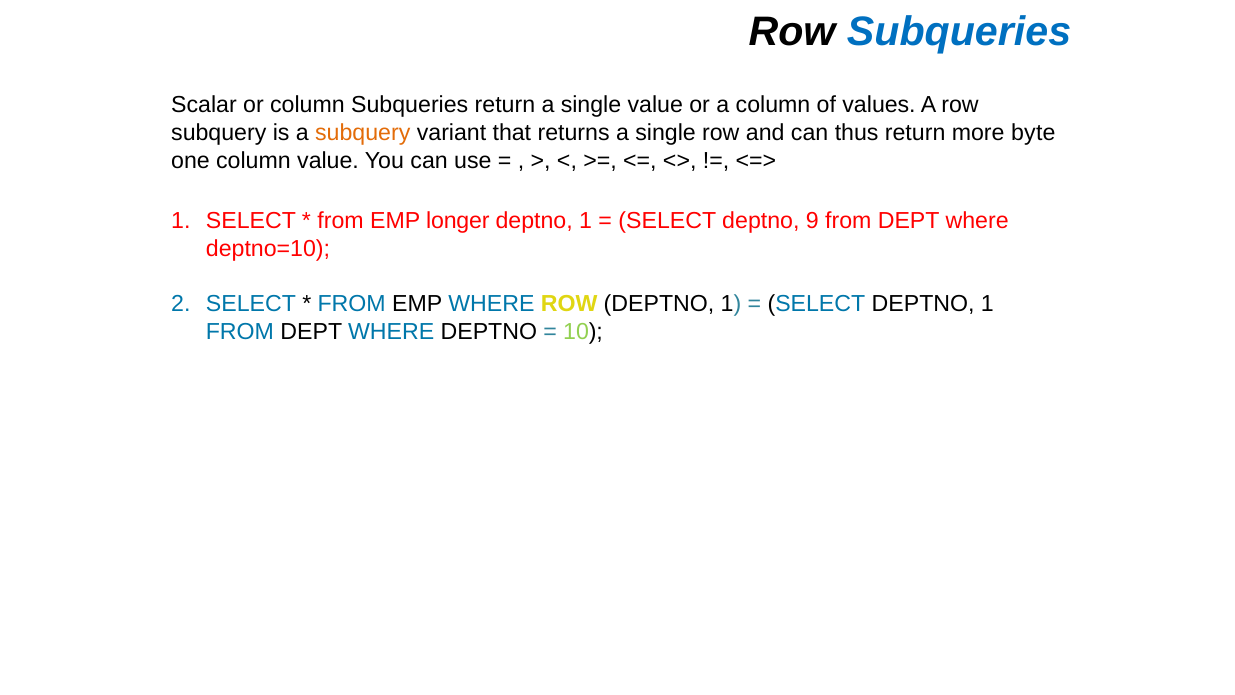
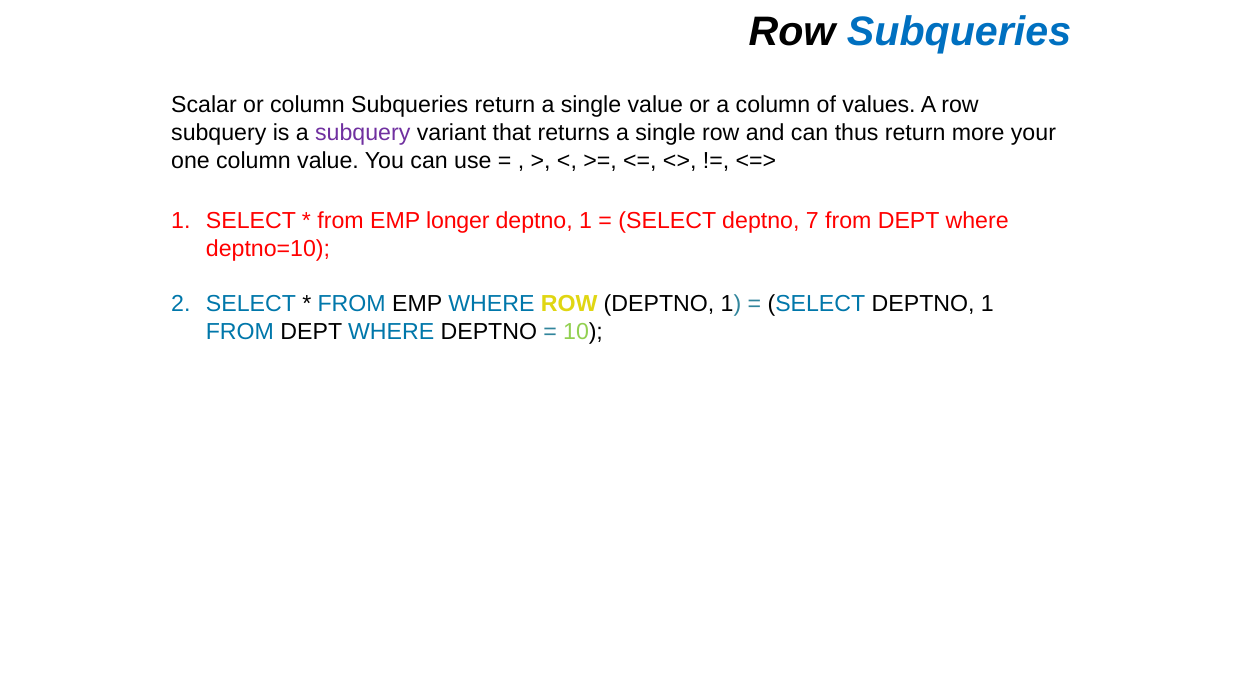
subquery colour: orange -> purple (363, 133)
byte: byte -> your (1033, 133)
9: 9 -> 7 (812, 221)
